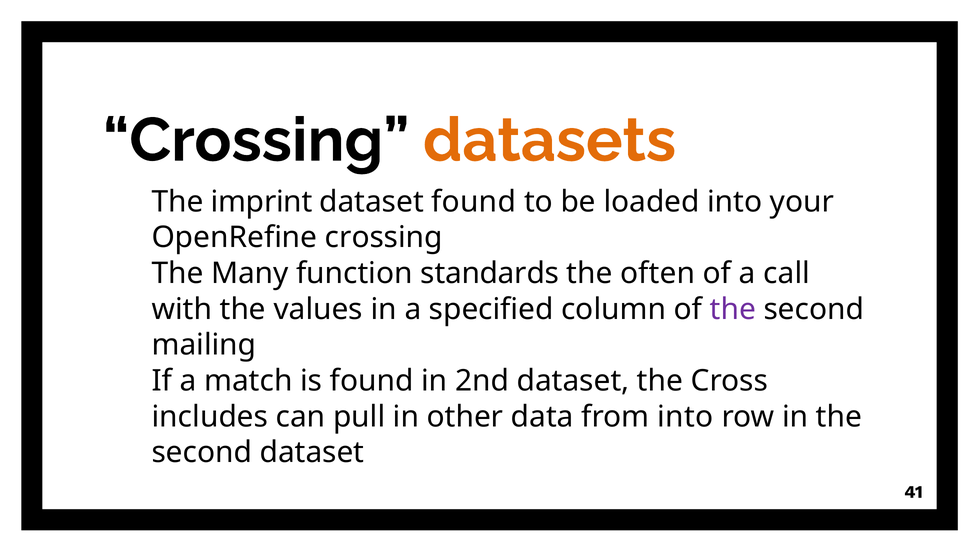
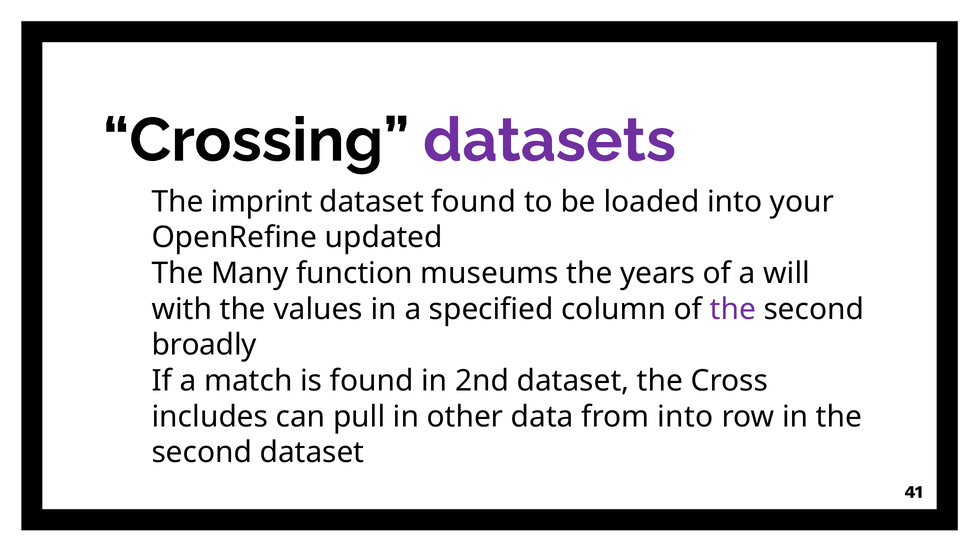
datasets colour: orange -> purple (550, 141)
OpenRefine crossing: crossing -> updated (384, 238)
standards: standards -> museums (490, 274)
often: often -> years (658, 274)
call: call -> will (787, 274)
mailing: mailing -> broadly (204, 346)
